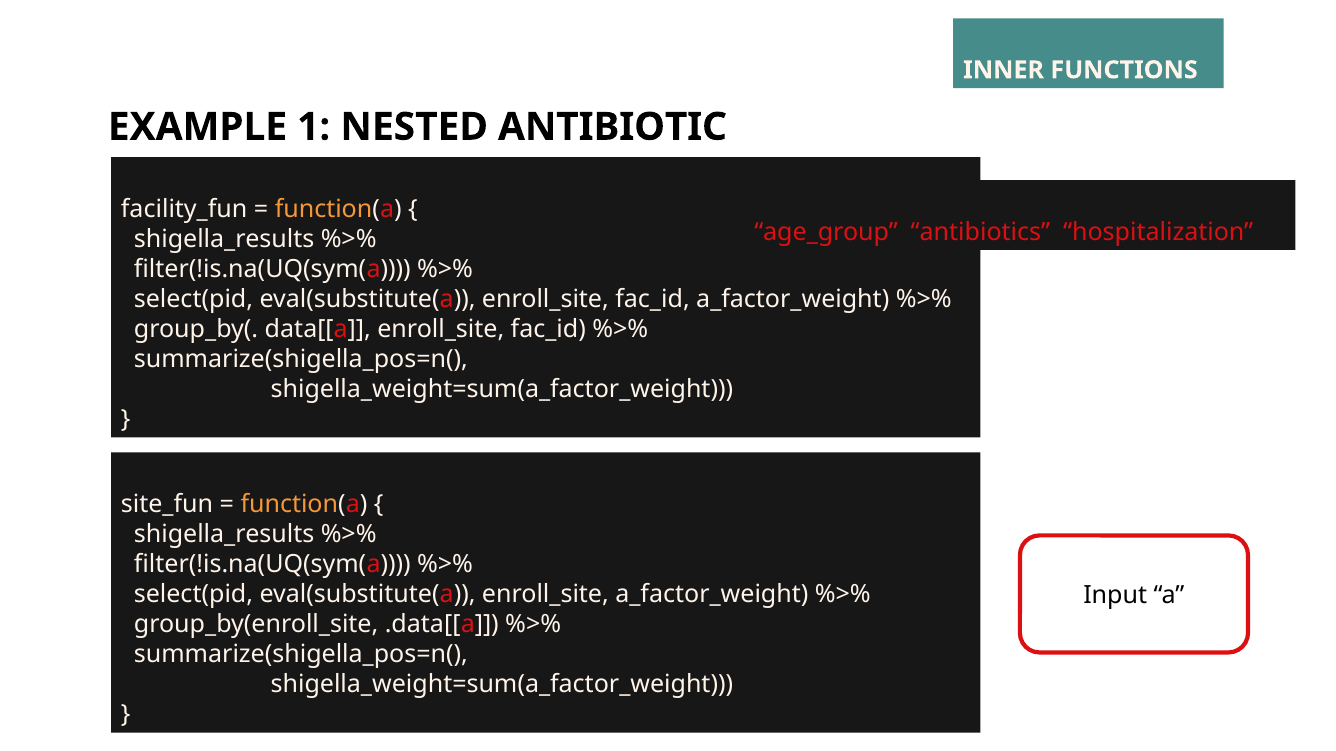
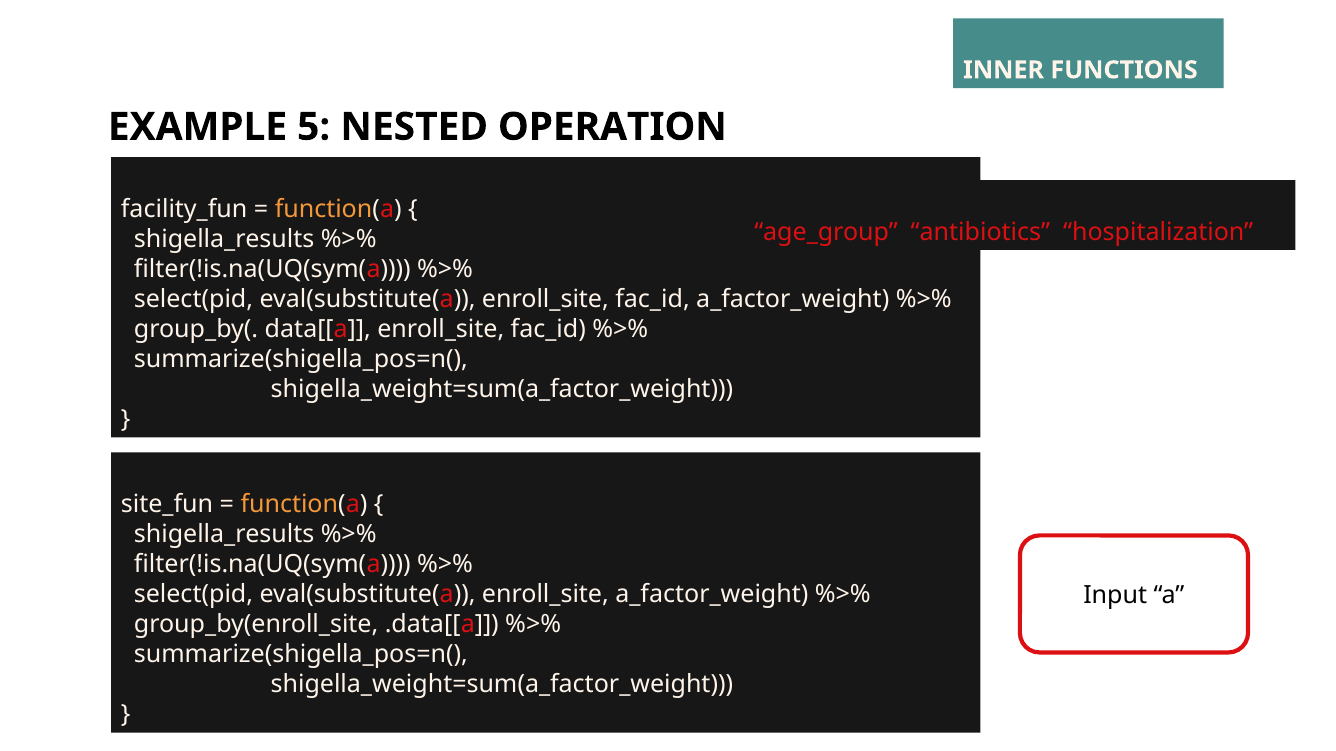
1: 1 -> 5 (314, 127)
ANTIBIOTIC: ANTIBIOTIC -> OPERATION (612, 127)
